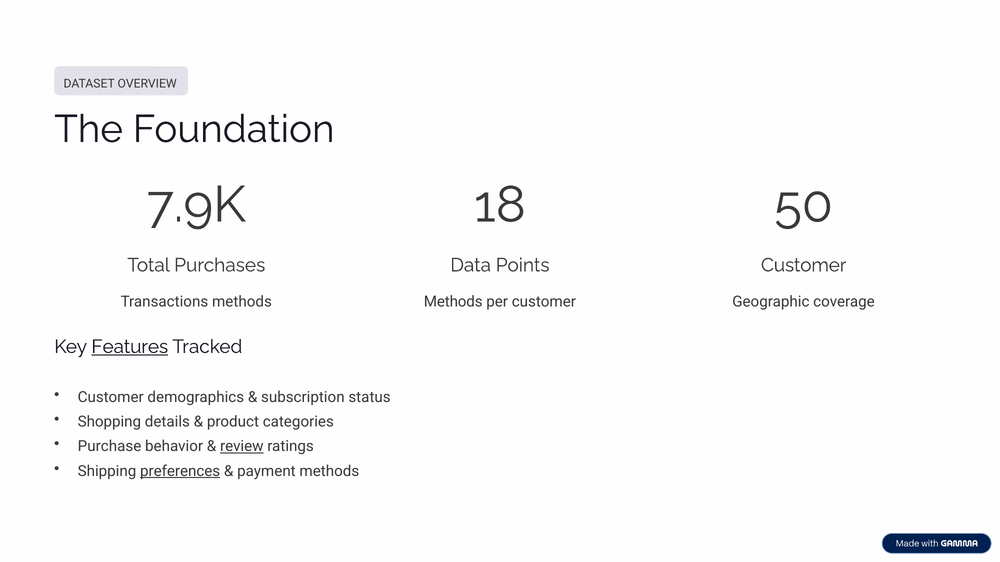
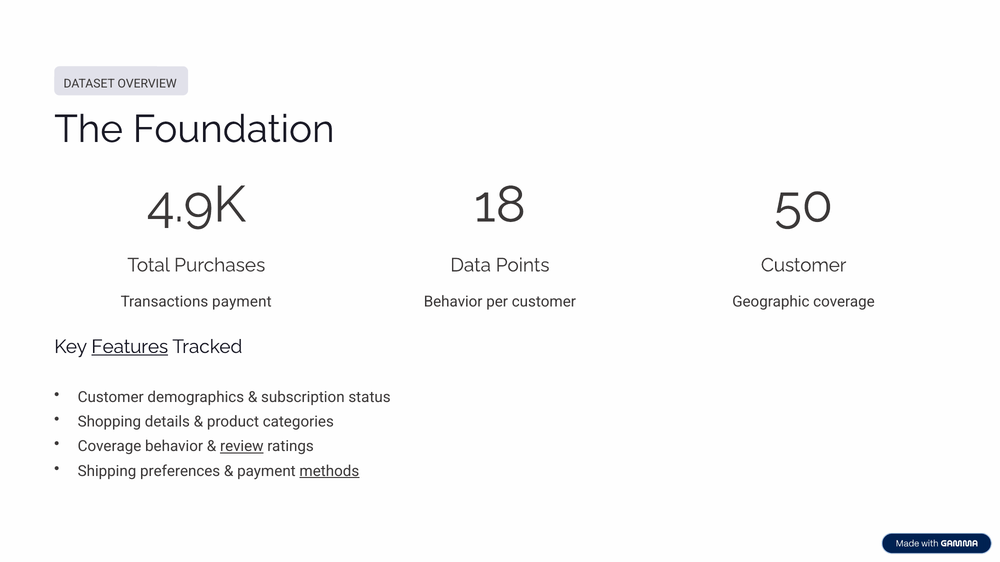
7.9K: 7.9K -> 4.9K (196, 205)
Transactions methods: methods -> payment (242, 302)
Methods: Methods -> Behavior (453, 302)
Purchase: Purchase -> Coverage (110, 447)
preferences underline: present -> none (180, 472)
methods underline: none -> present (329, 472)
